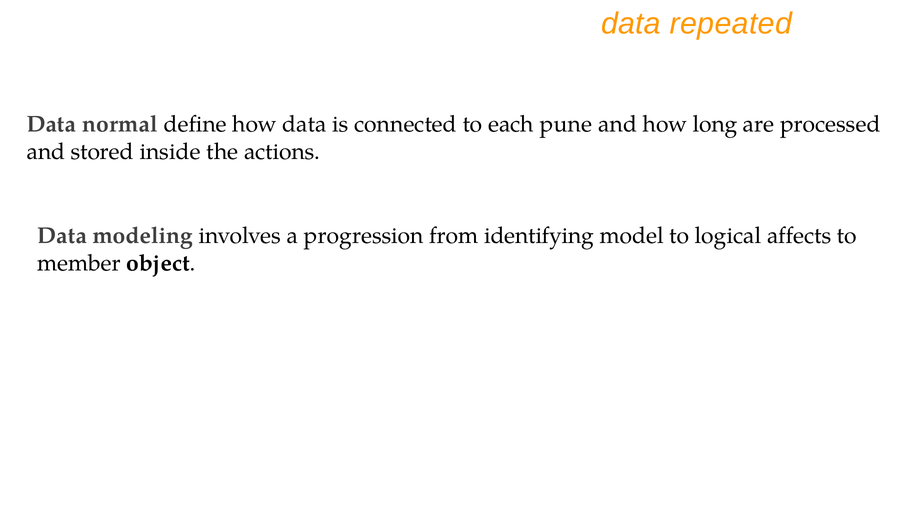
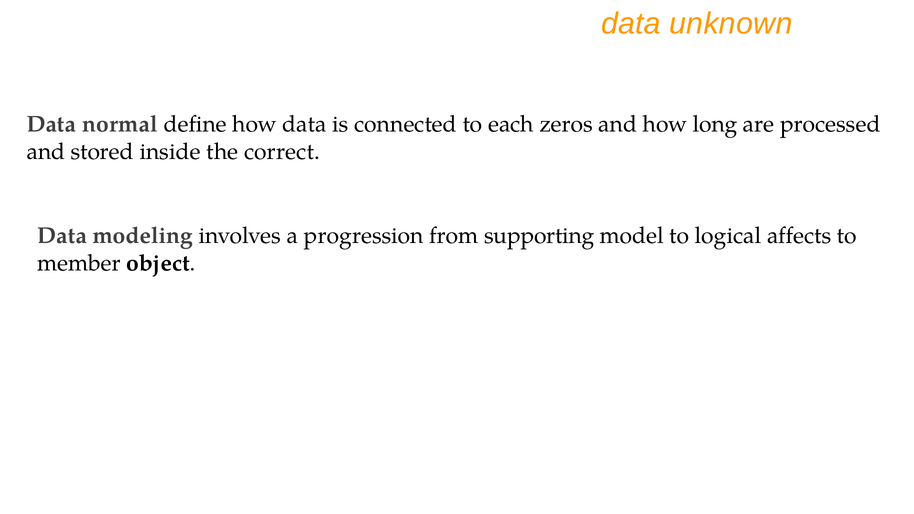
repeated: repeated -> unknown (731, 24)
pune: pune -> zeros (566, 124)
actions: actions -> correct (282, 152)
identifying: identifying -> supporting (539, 236)
